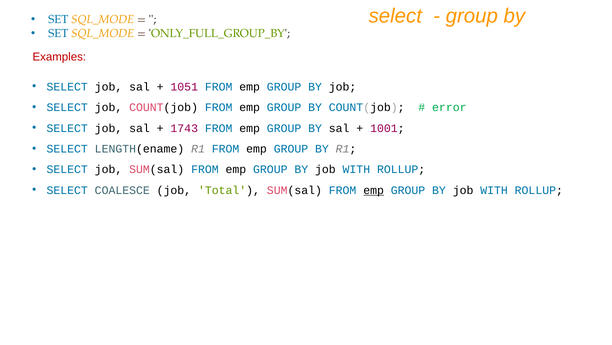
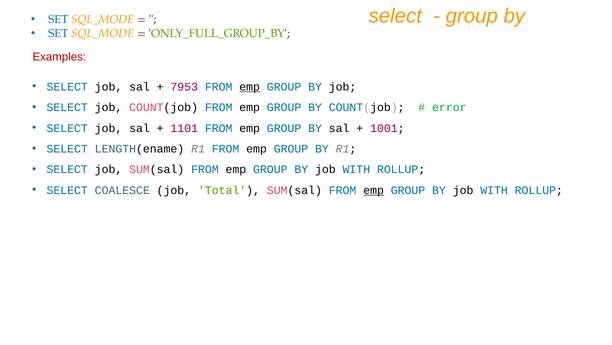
1051: 1051 -> 7953 (184, 87)
emp underline: none -> present (250, 87)
1743: 1743 -> 1101 (184, 128)
